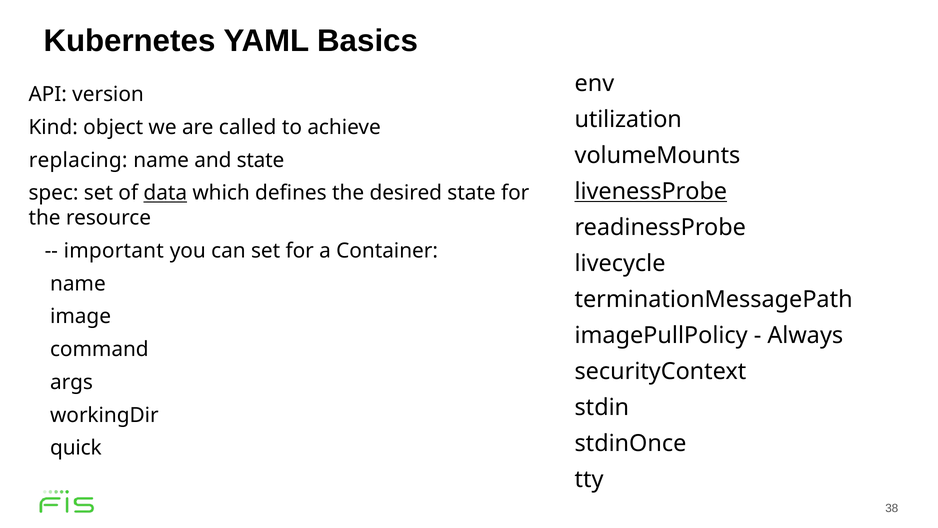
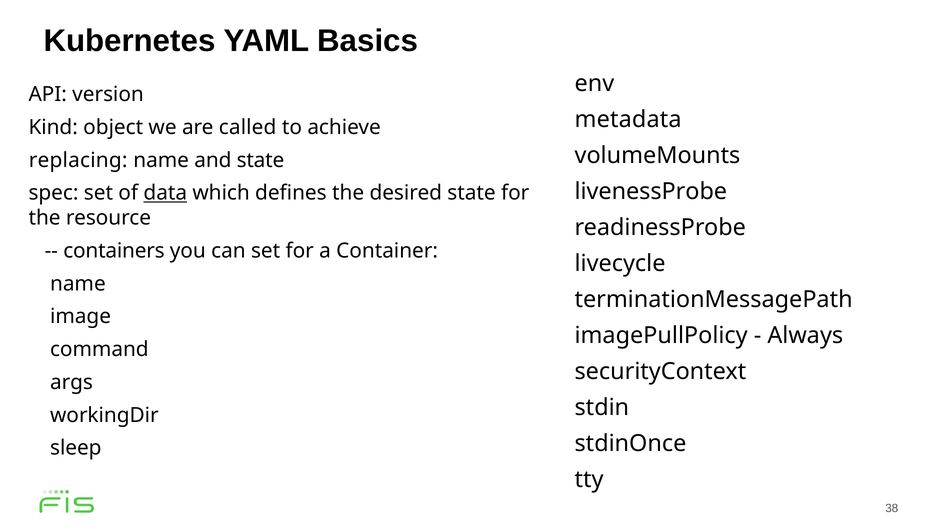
utilization: utilization -> metadata (628, 119)
livenessProbe underline: present -> none (651, 191)
important: important -> containers (114, 251)
quick: quick -> sleep (76, 448)
